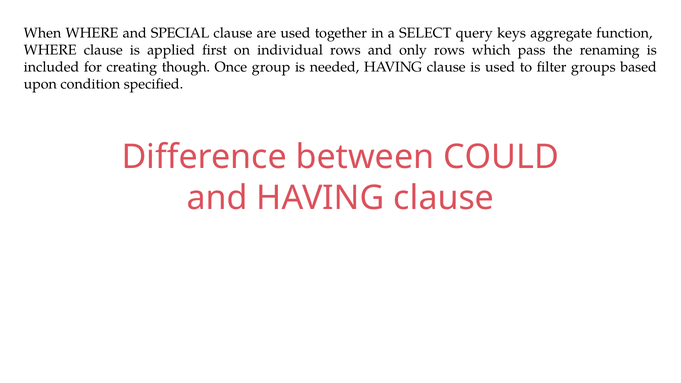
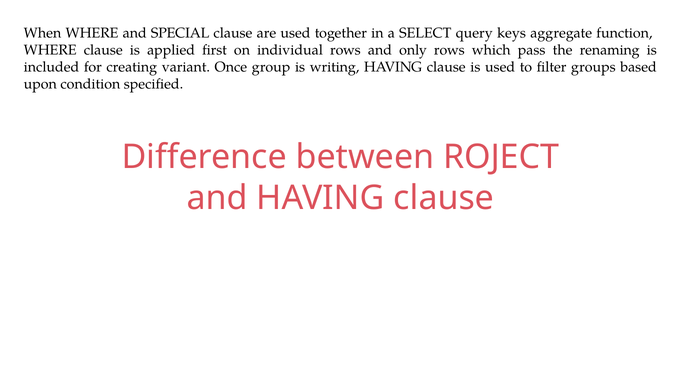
though: though -> variant (186, 67)
needed: needed -> writing (335, 67)
COULD: COULD -> ROJECT (501, 157)
